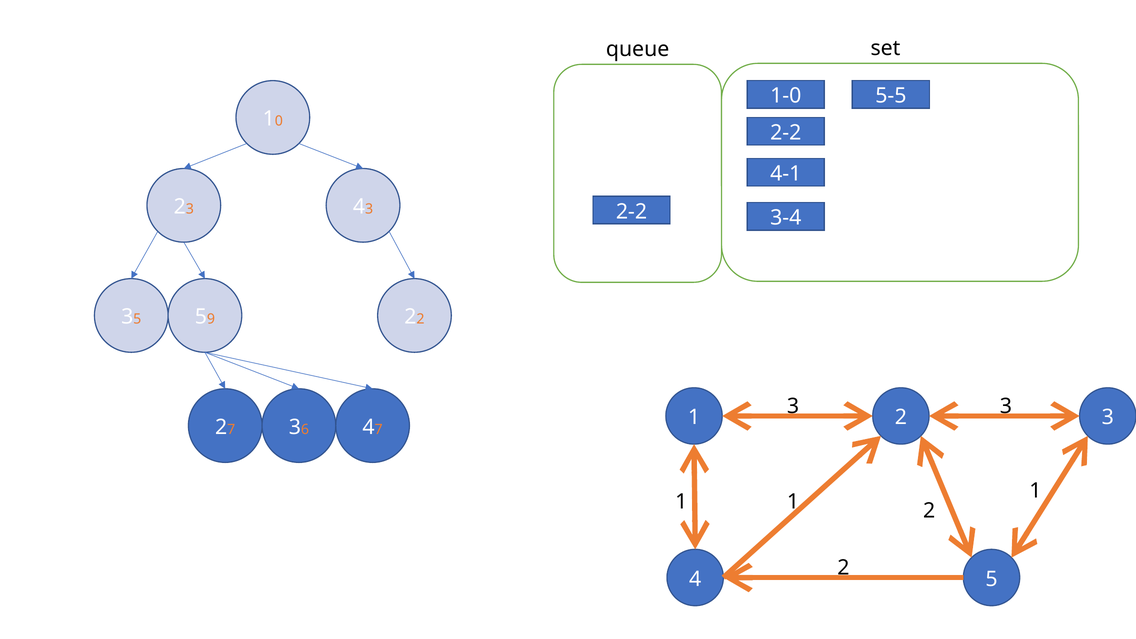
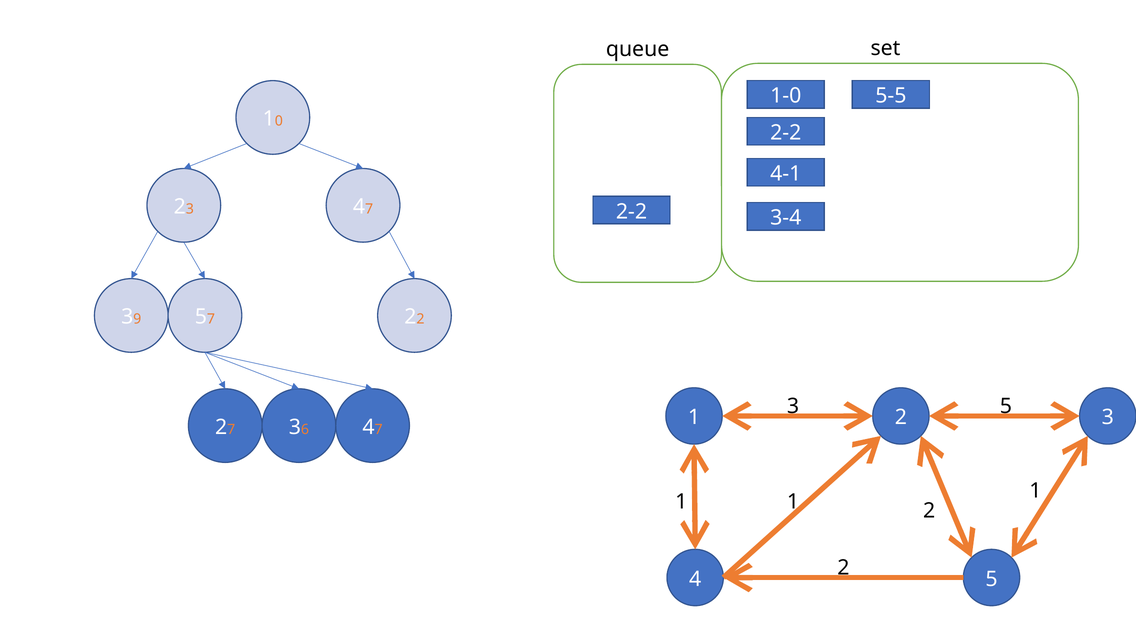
3: 3 -> 7 (369, 209)
3 5: 5 -> 9 (137, 319)
5 9: 9 -> 7 (211, 319)
3 3: 3 -> 5 (1006, 406)
